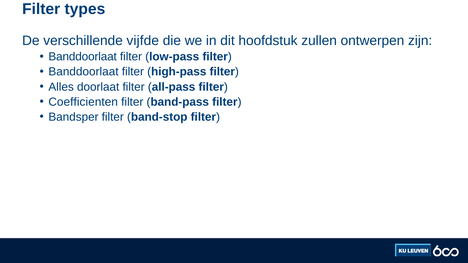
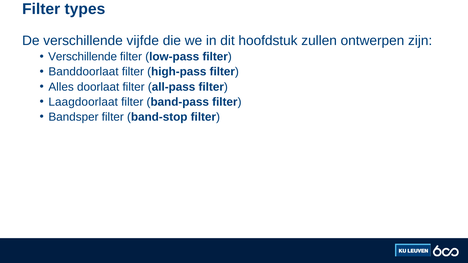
Banddoorlaat: Banddoorlaat -> Verschillende (83, 57)
Coefficienten: Coefficienten -> Laagdoorlaat (83, 102)
